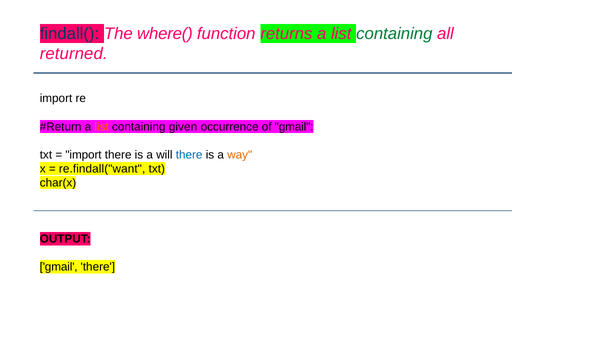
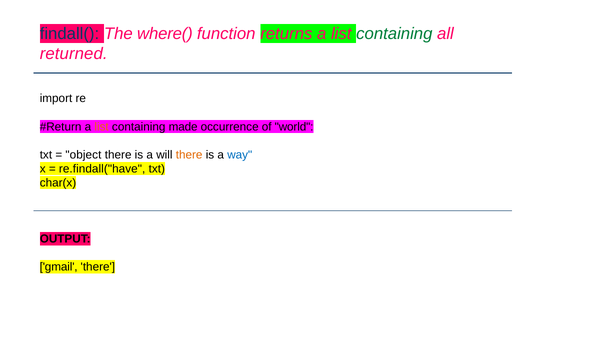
given: given -> made (183, 127)
of gmail: gmail -> world (294, 127)
import: import -> object (83, 155)
there colour: blue -> orange (189, 155)
way colour: orange -> blue (240, 155)
re.findall("want: re.findall("want -> re.findall("have (102, 169)
